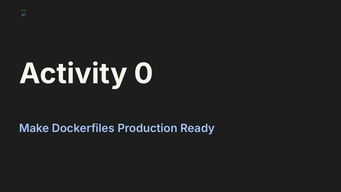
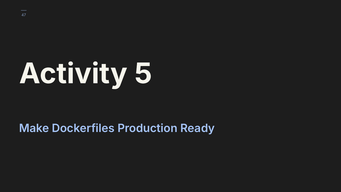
0: 0 -> 5 (143, 74)
